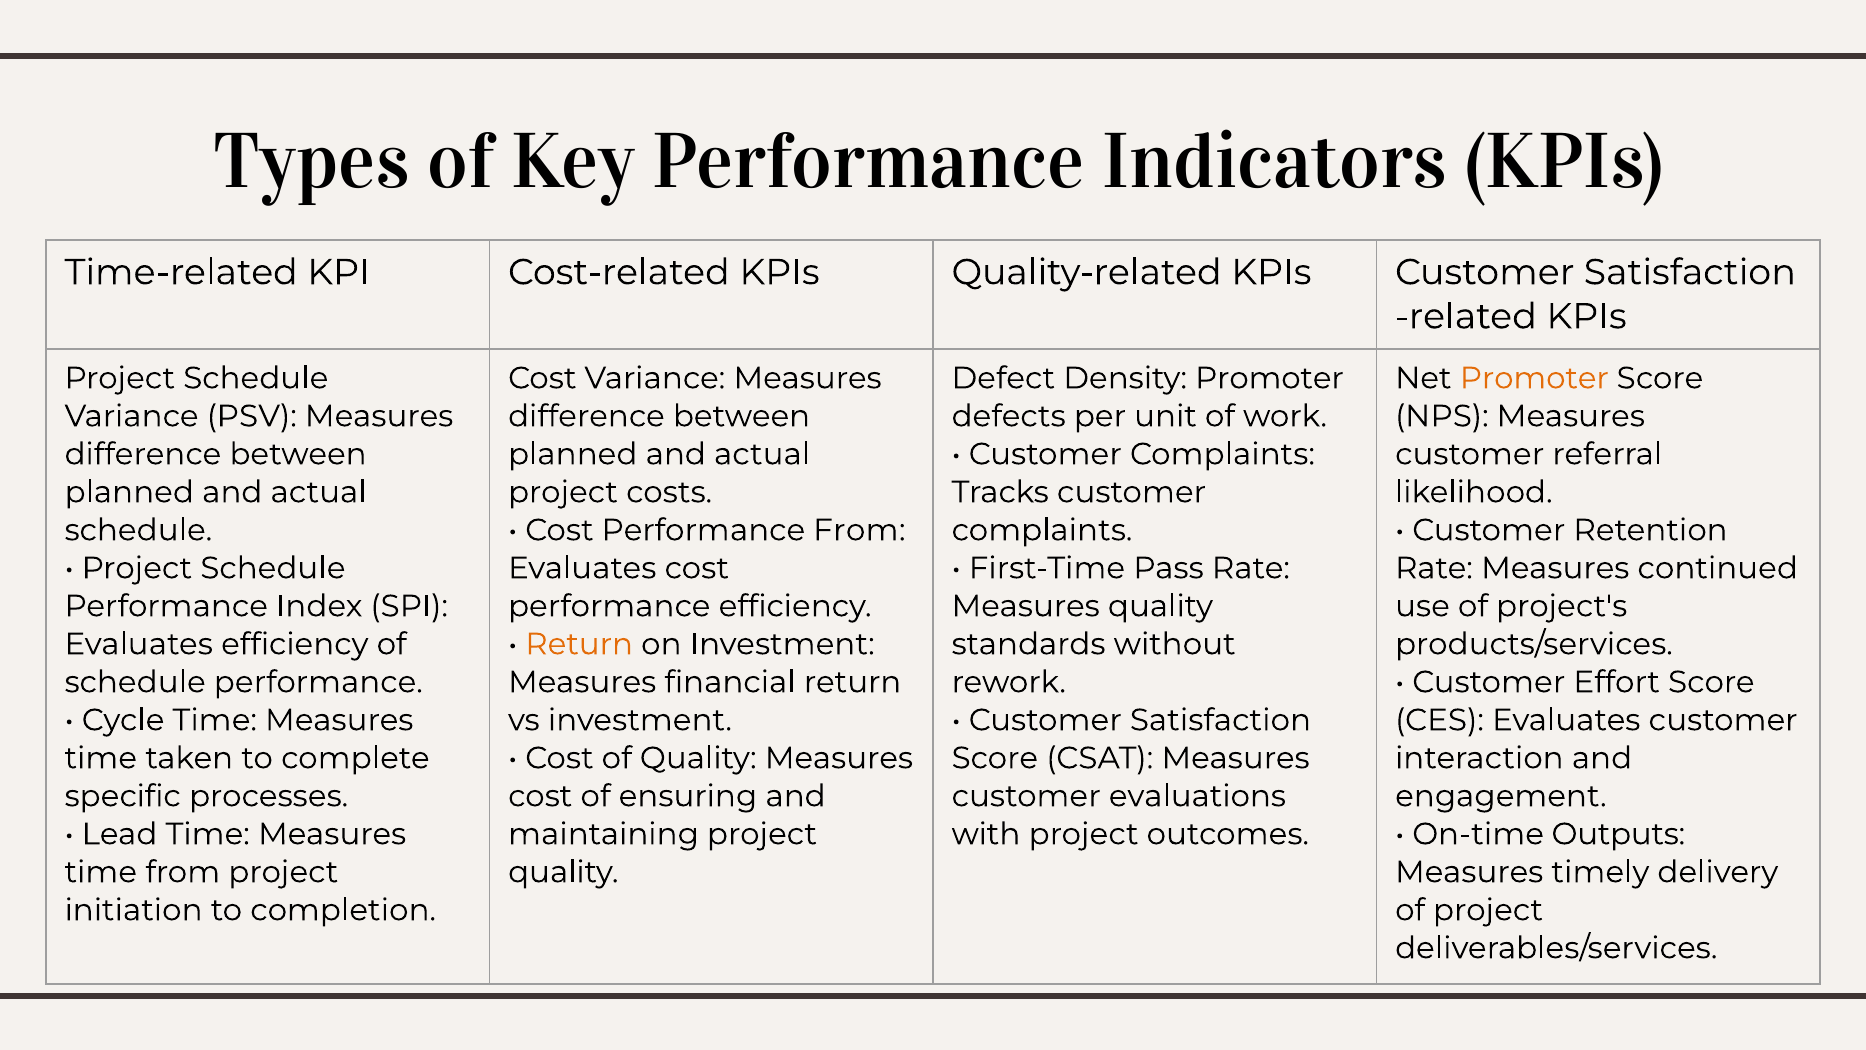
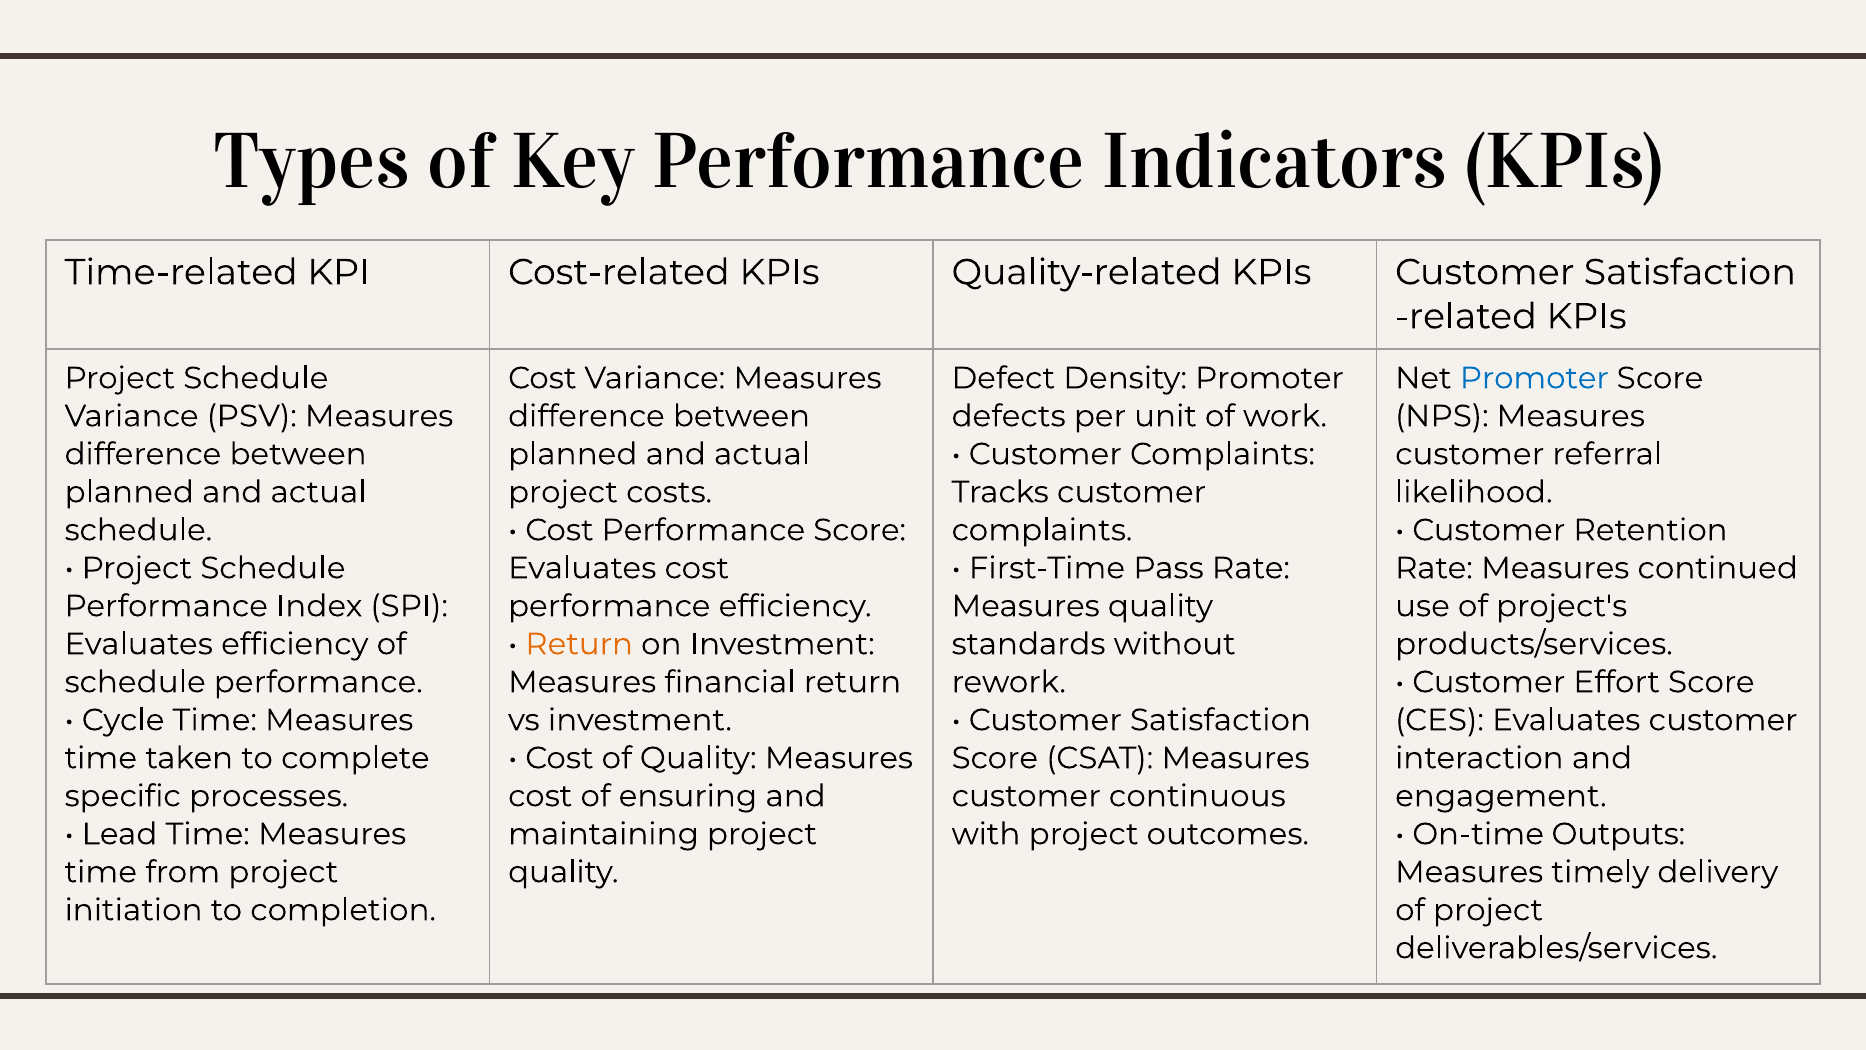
Promoter colour: orange -> blue (1534, 378)
Performance From: From -> Score (860, 530)
evaluations: evaluations -> continuous (1197, 796)
